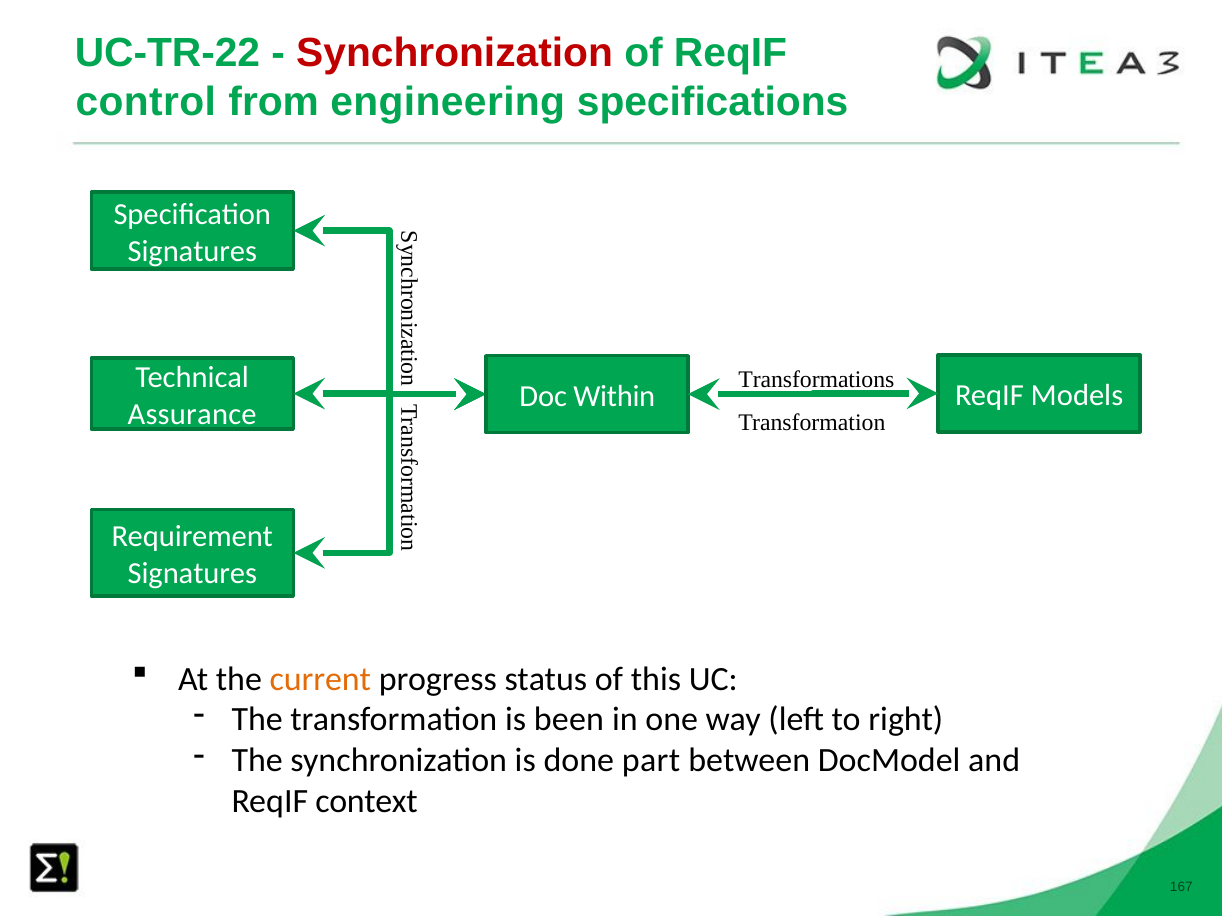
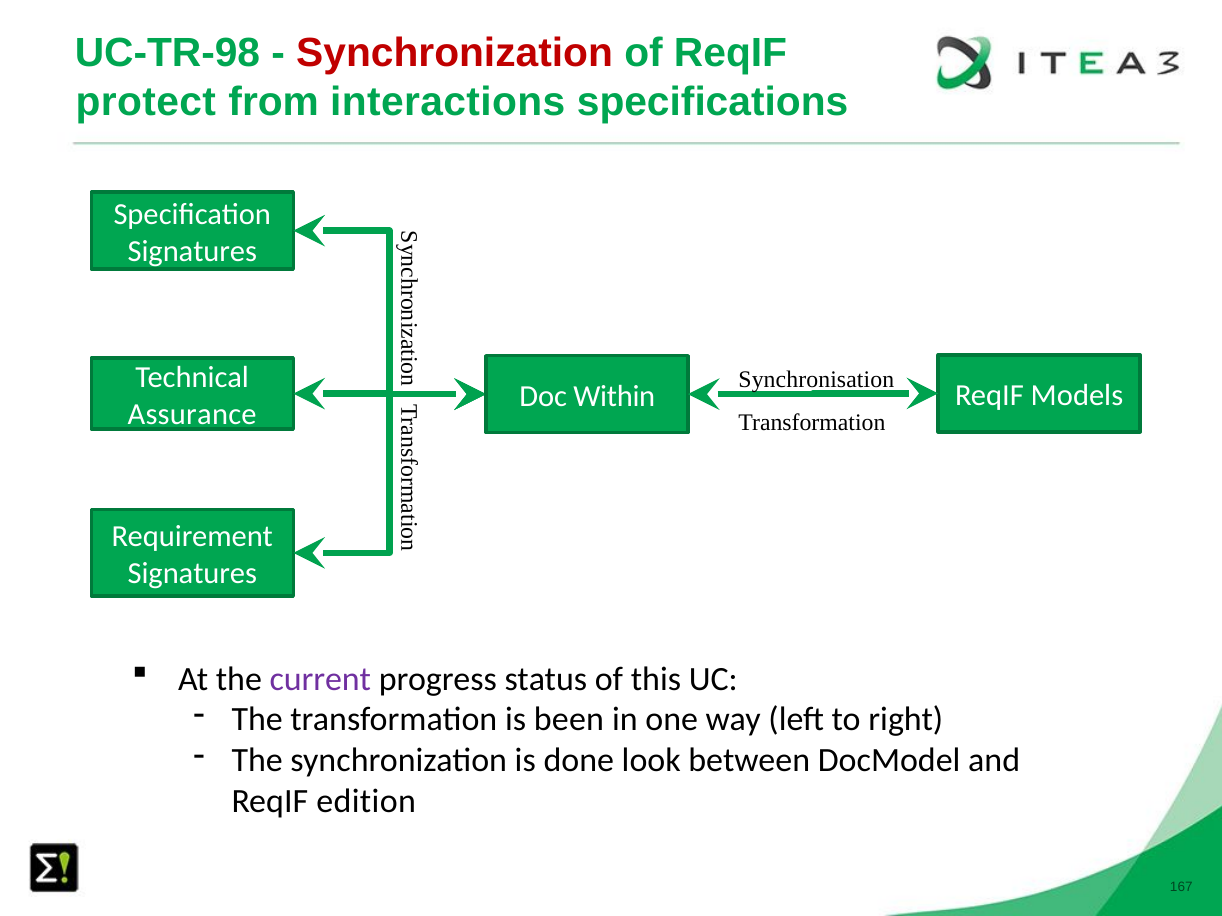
UC-TR-22: UC-TR-22 -> UC-TR-98 (167, 53)
control: control -> protect (146, 102)
engineering: engineering -> interactions (448, 102)
Transformations: Transformations -> Synchronisation (816, 380)
current colour: orange -> purple (320, 679)
part: part -> look (651, 761)
context: context -> edition (366, 802)
